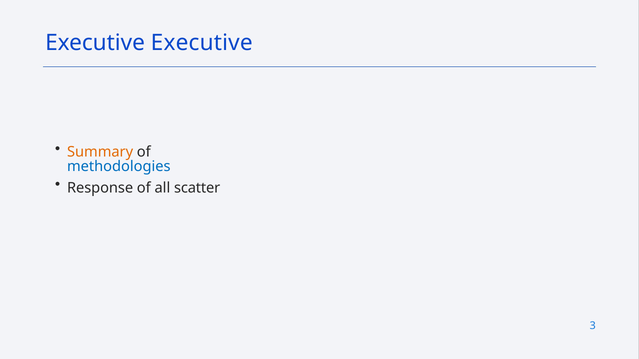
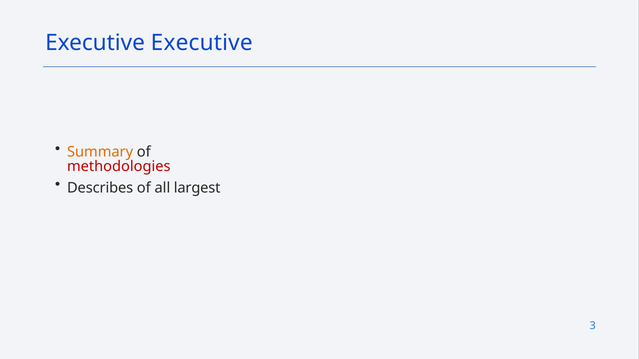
methodologies colour: blue -> red (119, 166)
Response: Response -> Describes (100, 188)
scatter: scatter -> largest (197, 188)
